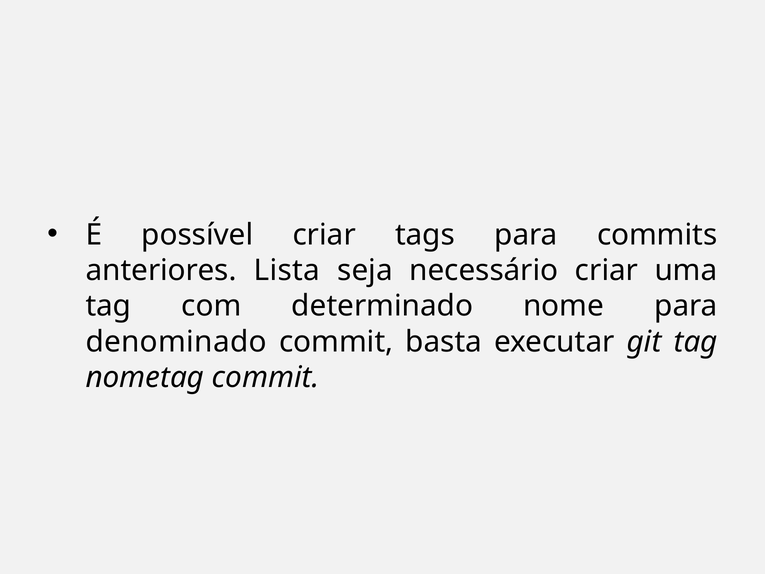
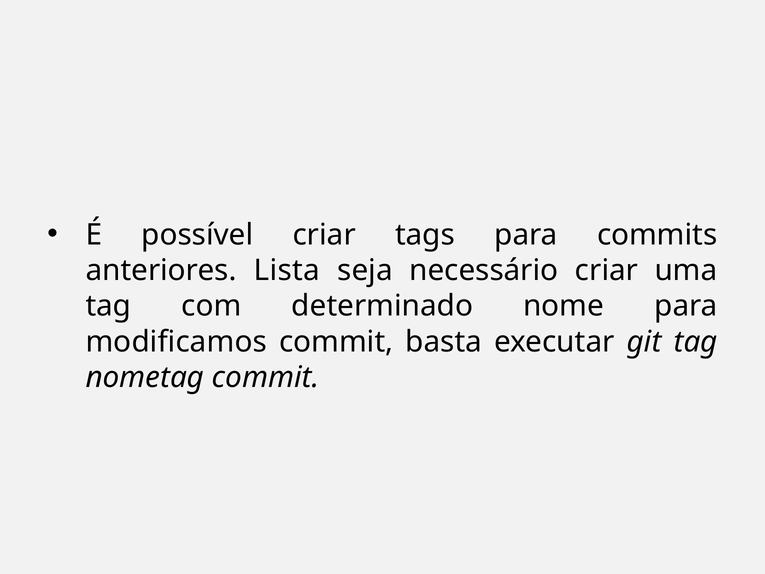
denominado: denominado -> modificamos (176, 342)
